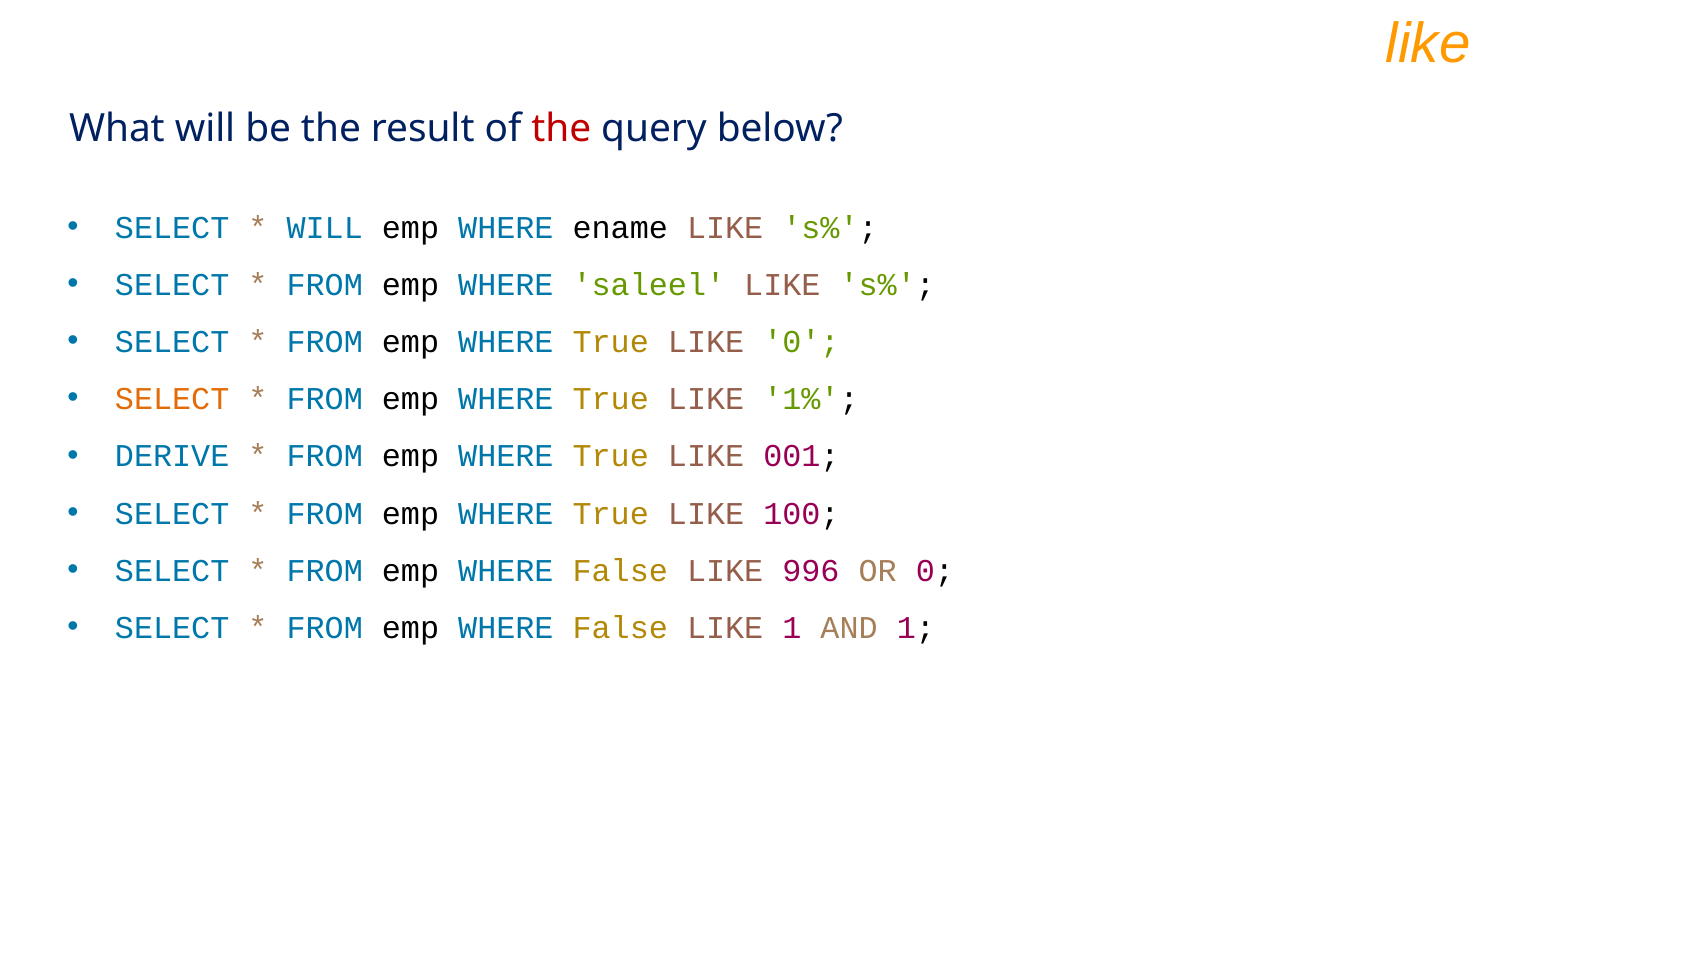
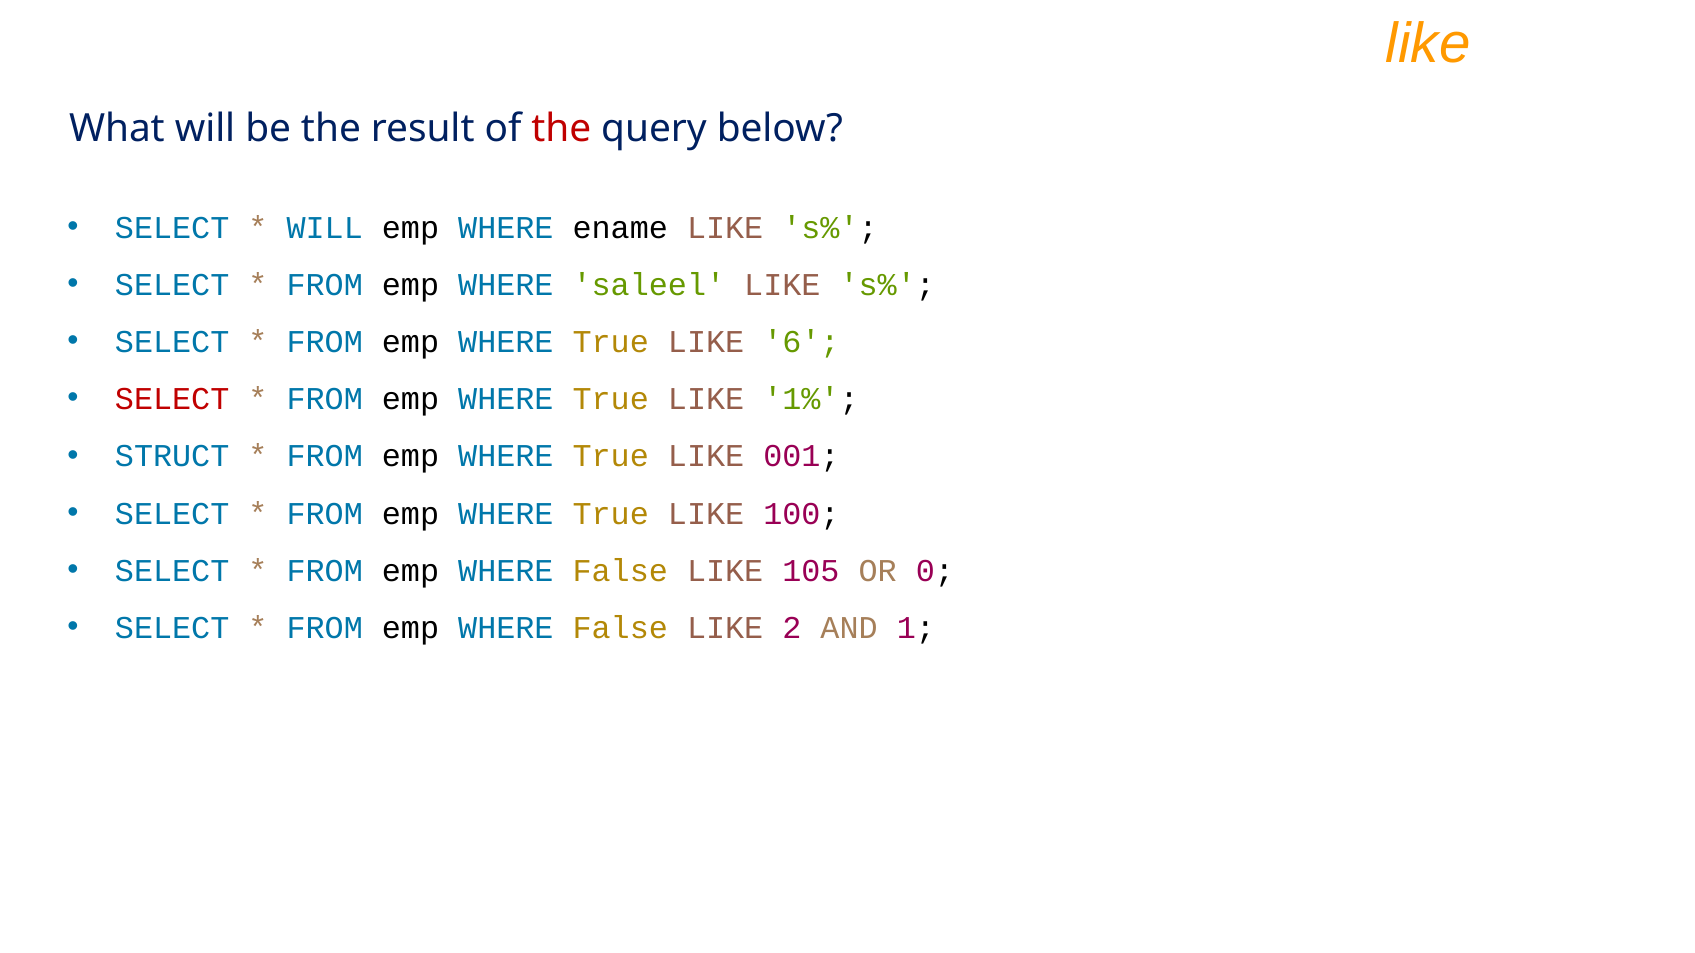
LIKE 0: 0 -> 6 (801, 342)
SELECT colour: orange -> red (172, 399)
DERIVE: DERIVE -> STRUCT (172, 457)
996: 996 -> 105 (811, 571)
LIKE 1: 1 -> 2 (792, 628)
